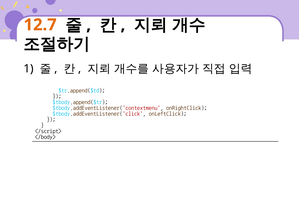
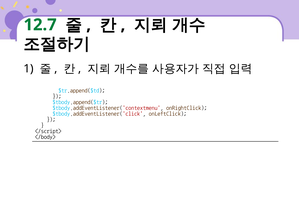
12.7 colour: orange -> green (40, 25)
